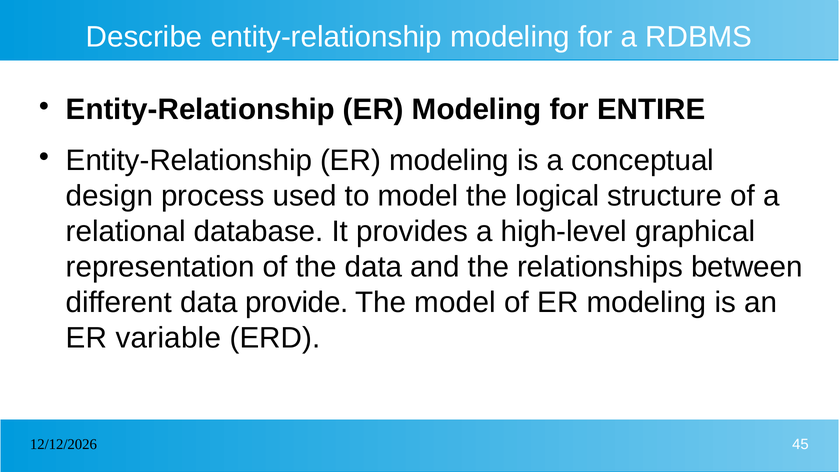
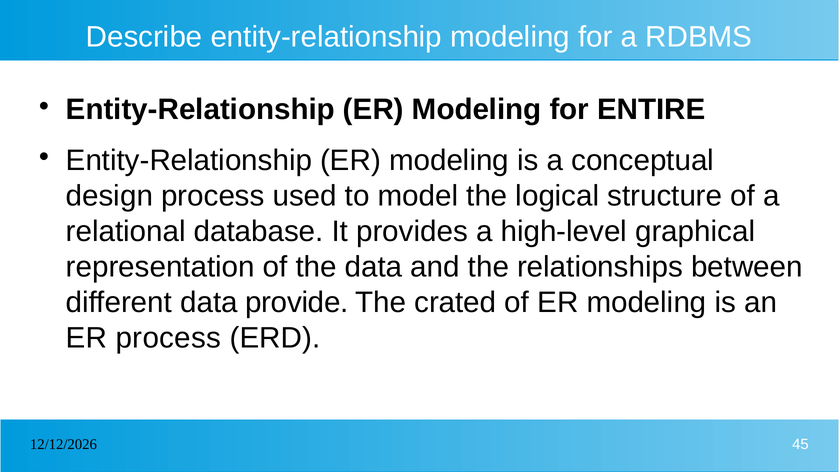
The model: model -> crated (455, 302)
ER variable: variable -> process (168, 338)
